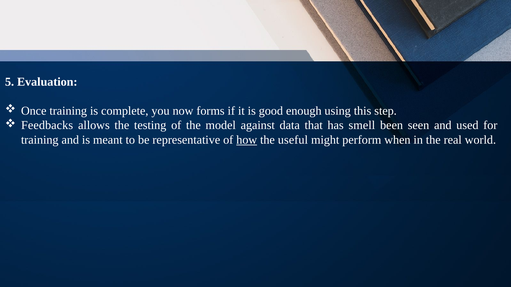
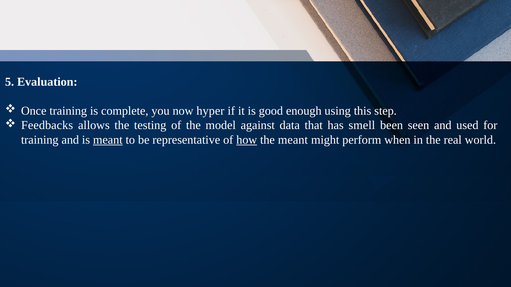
forms: forms -> hyper (210, 111)
meant underline: none -> present (108, 140)
the useful: useful -> meant (293, 140)
